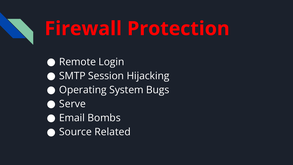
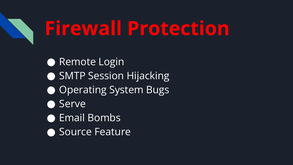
Related: Related -> Feature (113, 132)
